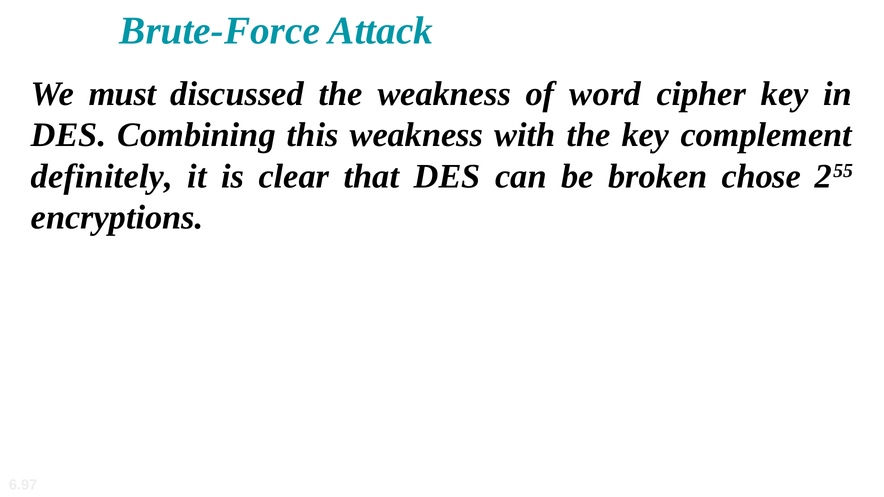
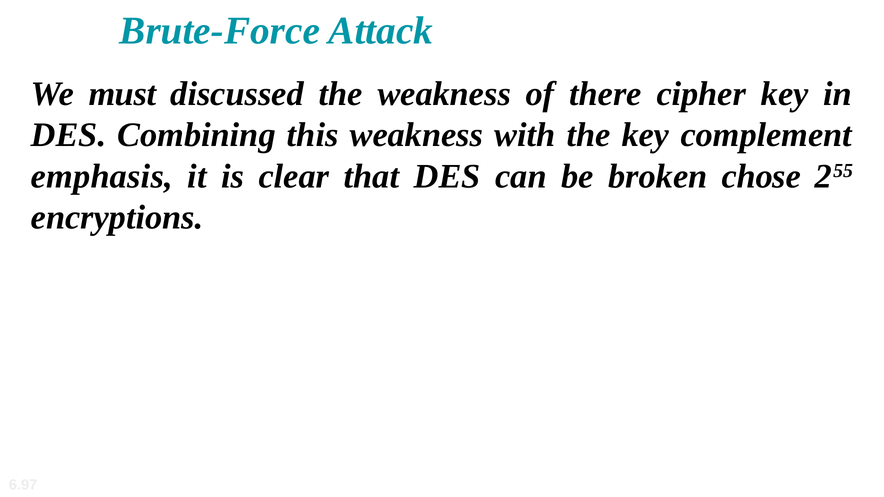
word: word -> there (605, 94)
definitely: definitely -> emphasis (102, 176)
